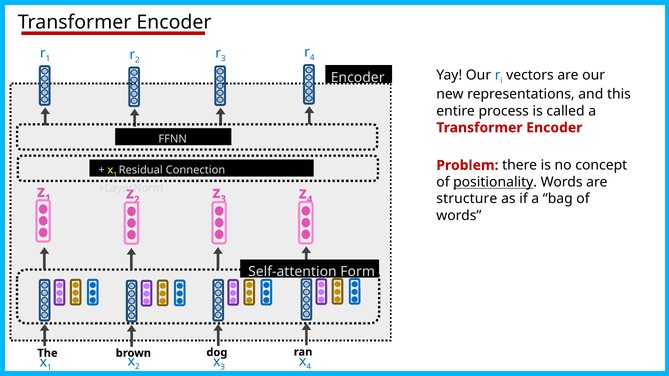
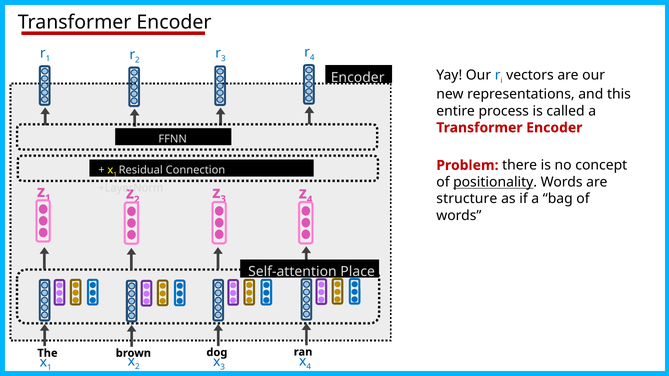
Form: Form -> Place (358, 272)
